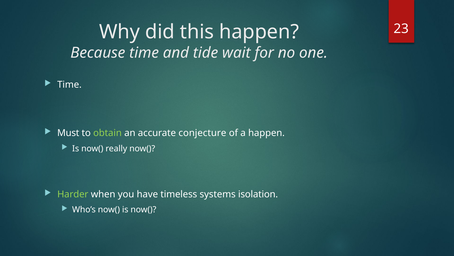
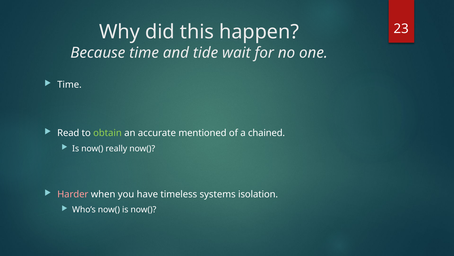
Must: Must -> Read (68, 133)
conjecture: conjecture -> mentioned (202, 133)
a happen: happen -> chained (267, 133)
Harder colour: light green -> pink (73, 194)
